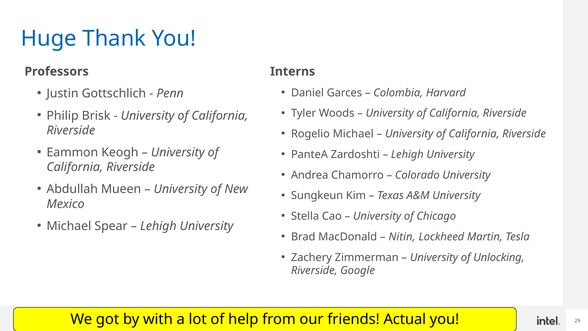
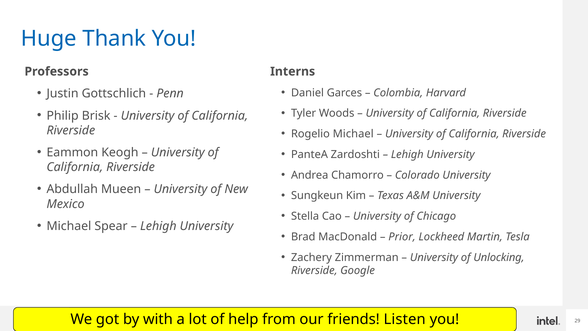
Nitin: Nitin -> Prior (402, 237)
Actual: Actual -> Listen (405, 319)
